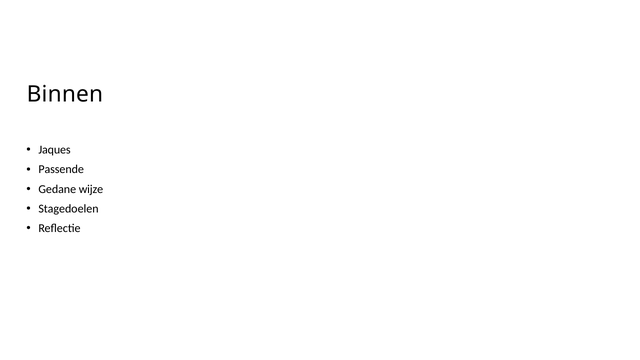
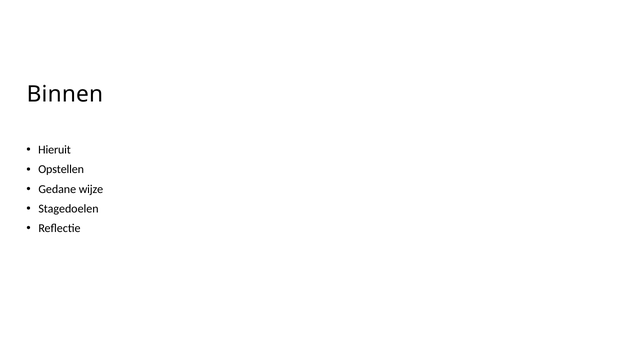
Jaques: Jaques -> Hieruit (55, 150)
Passende: Passende -> Opstellen (61, 170)
